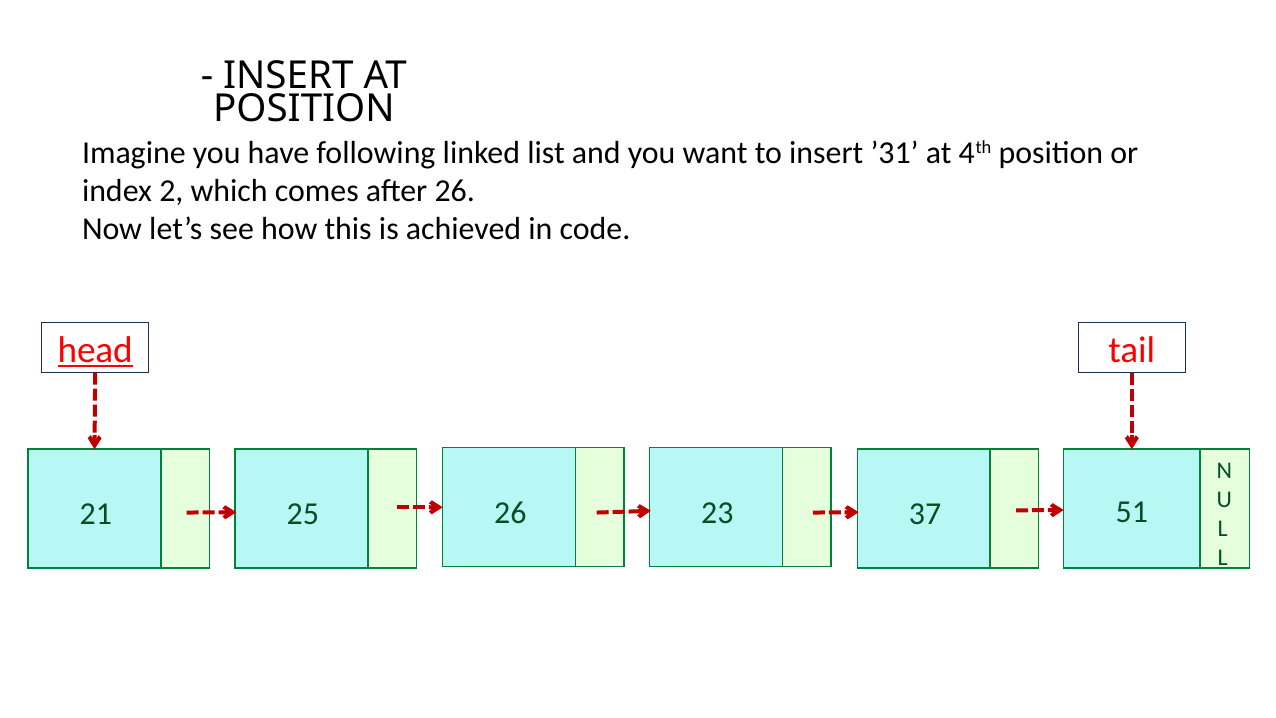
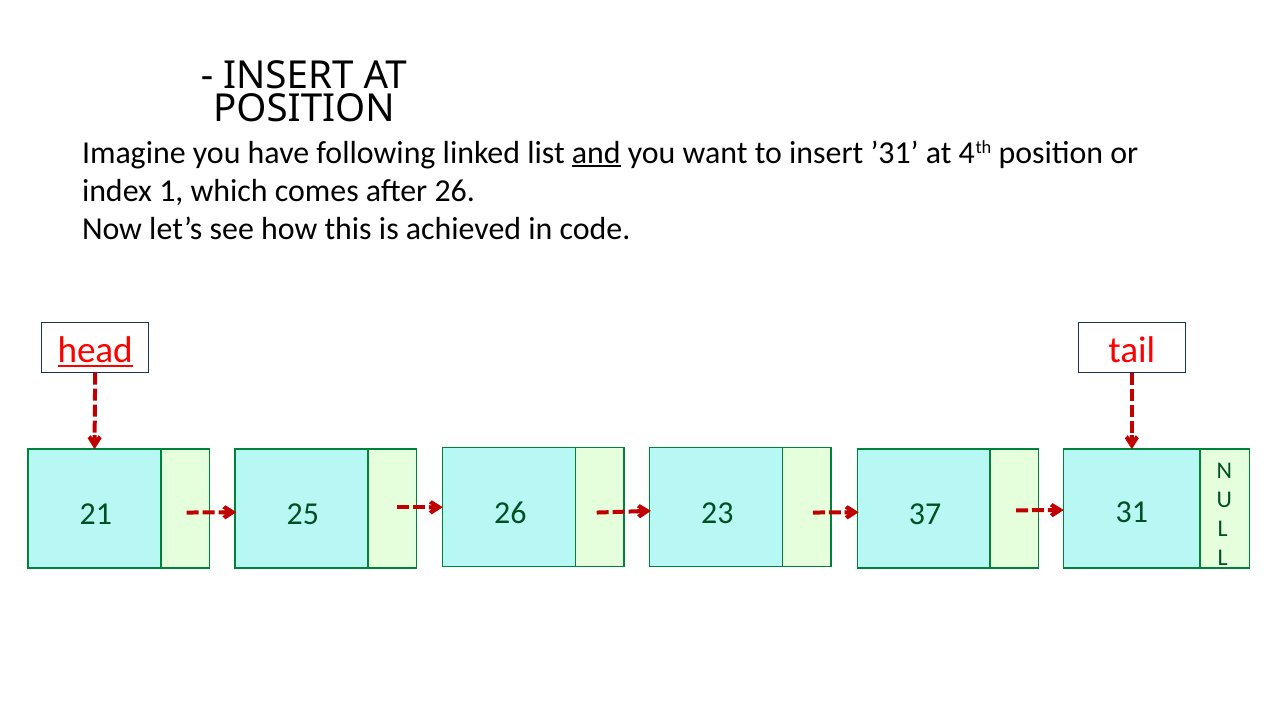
and underline: none -> present (596, 152)
2: 2 -> 1 (171, 191)
51: 51 -> 31 (1132, 512)
